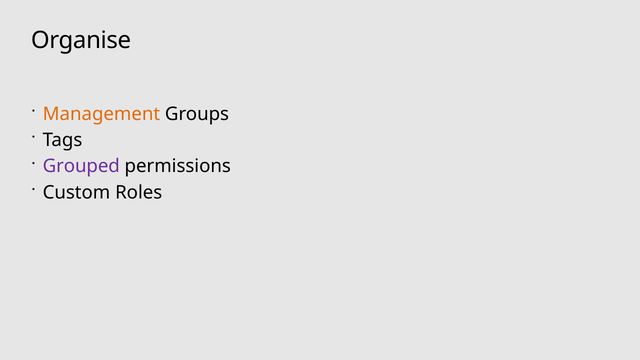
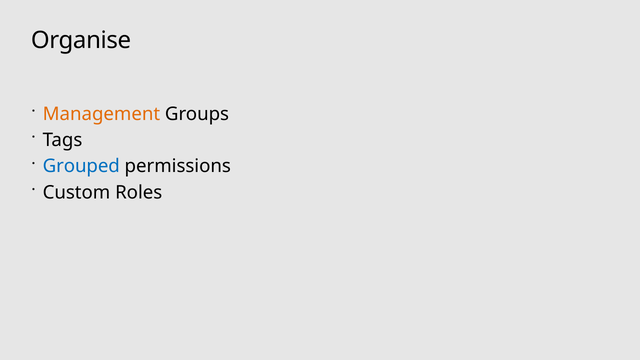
Grouped colour: purple -> blue (81, 166)
